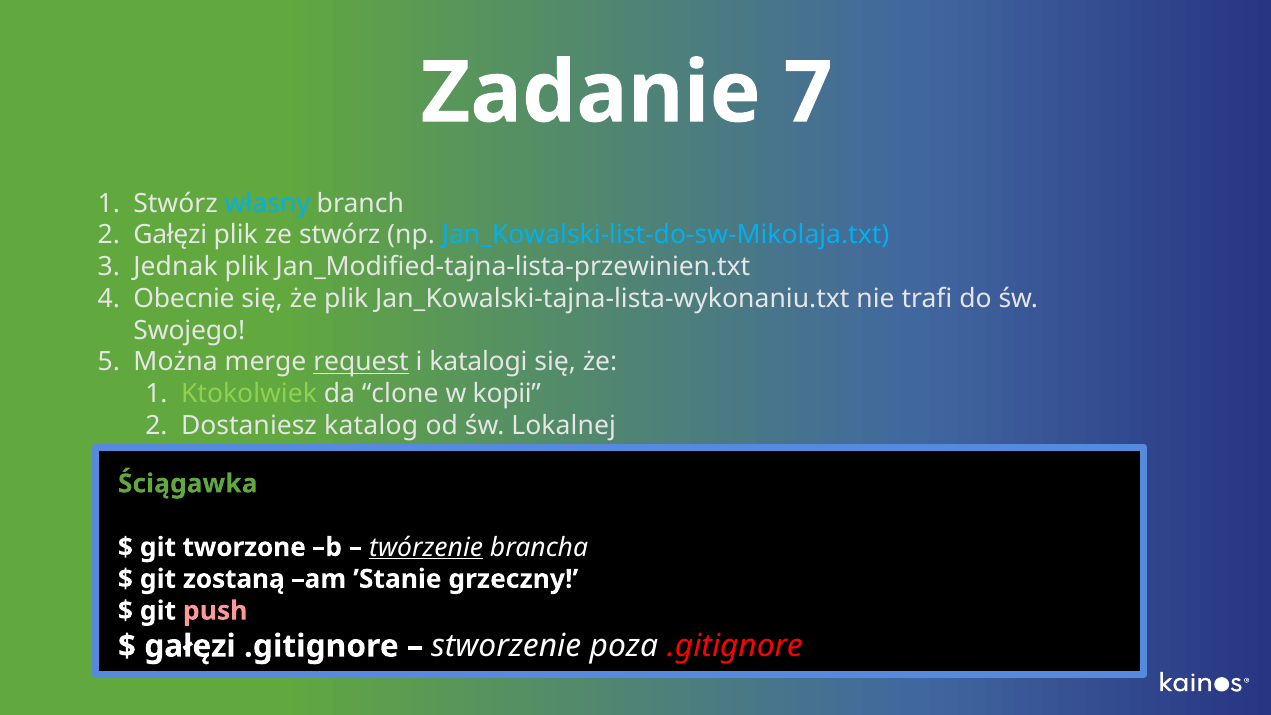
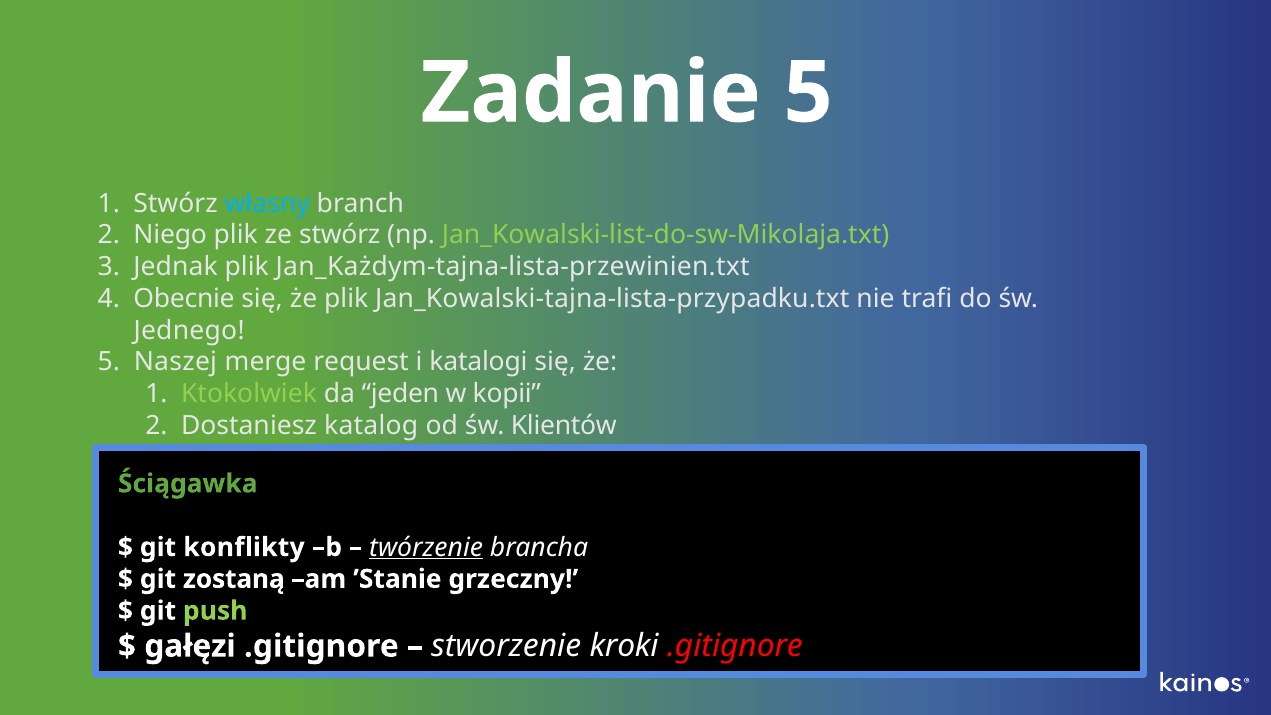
Zadanie 7: 7 -> 5 (808, 93)
Gałęzi: Gałęzi -> Niego (170, 235)
Jan_Kowalski-list-do-sw-Mikolaja.txt colour: light blue -> light green (666, 235)
Jan_Modified-tajna-lista-przewinien.txt: Jan_Modified-tajna-lista-przewinien.txt -> Jan_Każdym-tajna-lista-przewinien.txt (513, 267)
Jan_Kowalski-tajna-lista-wykonaniu.txt: Jan_Kowalski-tajna-lista-wykonaniu.txt -> Jan_Kowalski-tajna-lista-przypadku.txt (612, 299)
Swojego: Swojego -> Jednego (189, 330)
Można: Można -> Naszej (175, 362)
request underline: present -> none (361, 362)
clone: clone -> jeden (400, 394)
Lokalnej: Lokalnej -> Klientów (564, 426)
tworzone: tworzone -> konflikty (244, 547)
push colour: pink -> light green (215, 611)
poza: poza -> kroki (624, 646)
